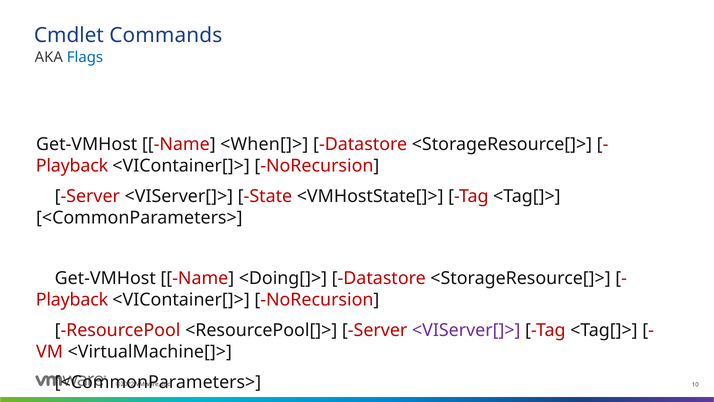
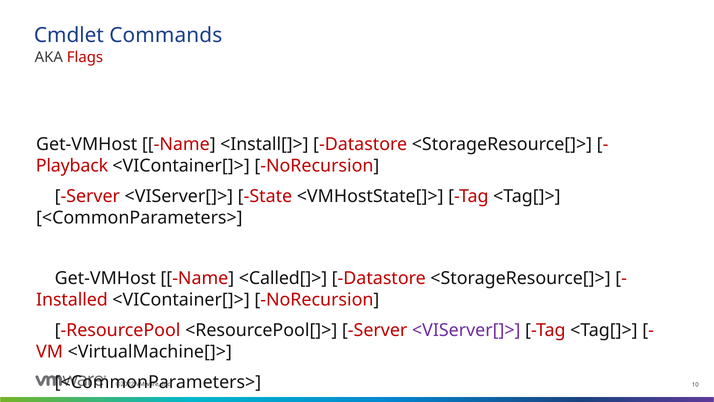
Flags colour: blue -> red (85, 58)
<When[]>: <When[]> -> <Install[]> (264, 144)
<Doing[]>: <Doing[]> -> <Called[]> (283, 278)
Playback: Playback -> Installed (72, 300)
